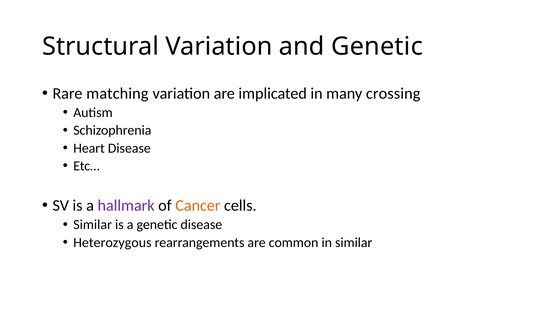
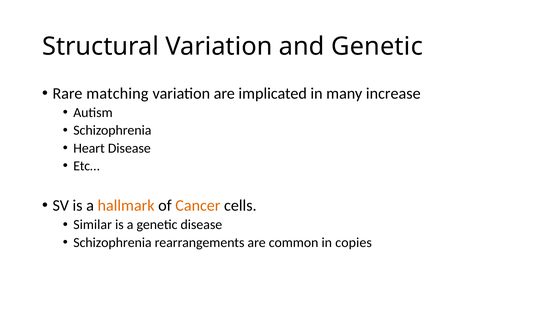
crossing: crossing -> increase (393, 93)
hallmark colour: purple -> orange (126, 206)
Heterozygous: Heterozygous -> Schizophrenia (112, 243)
in similar: similar -> copies (354, 243)
